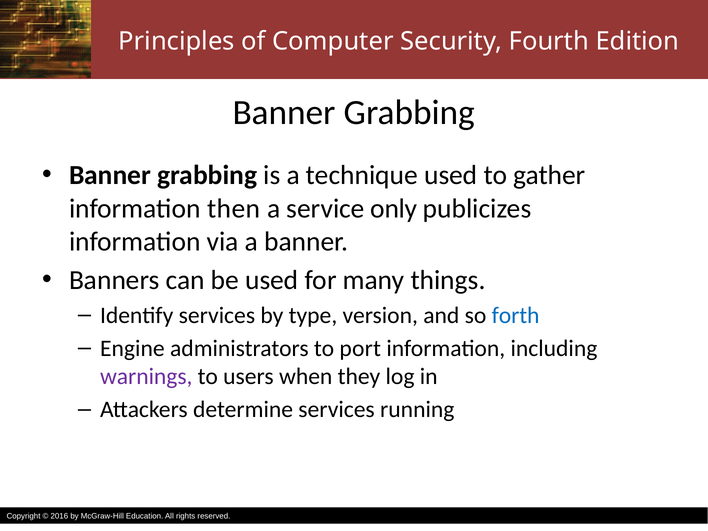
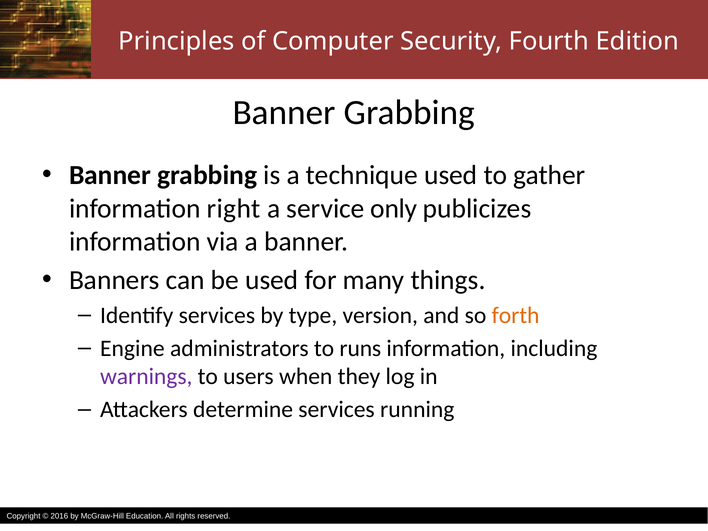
then: then -> right (234, 208)
forth colour: blue -> orange (516, 315)
port: port -> runs (360, 348)
